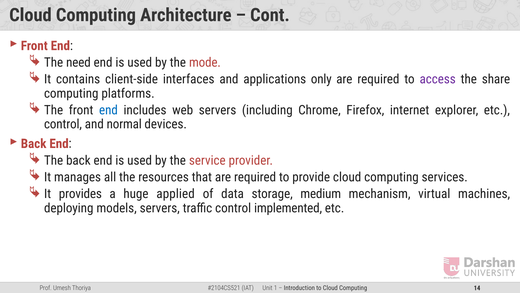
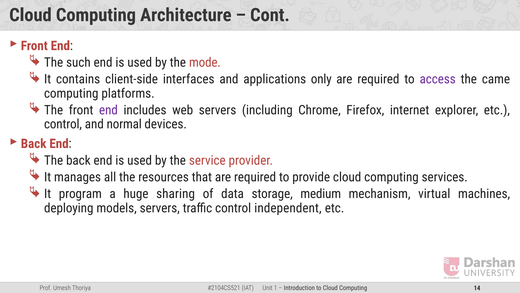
need: need -> such (78, 62)
share: share -> came (496, 79)
end colour: blue -> purple (108, 110)
provides: provides -> program (80, 194)
applied: applied -> sharing (176, 194)
implemented: implemented -> independent (288, 208)
